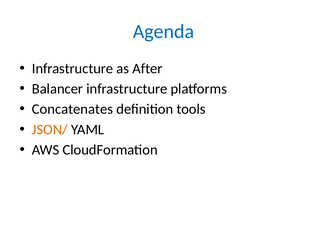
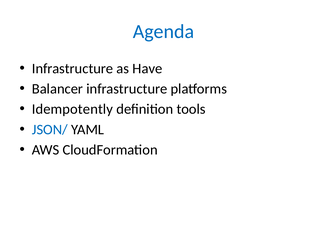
After: After -> Have (147, 69)
Concatenates: Concatenates -> Idempotently (72, 109)
JSON/ colour: orange -> blue (50, 130)
